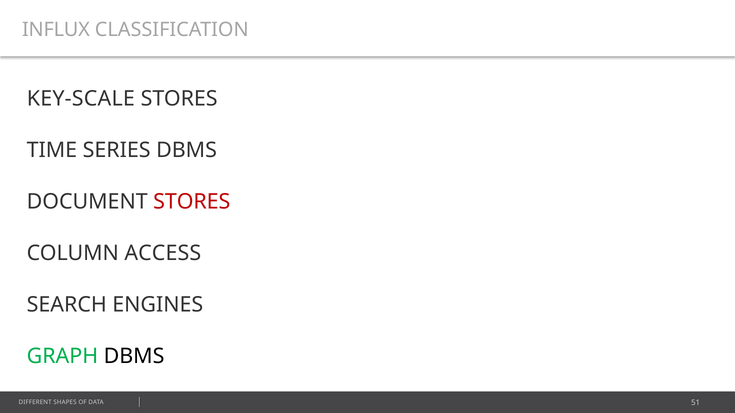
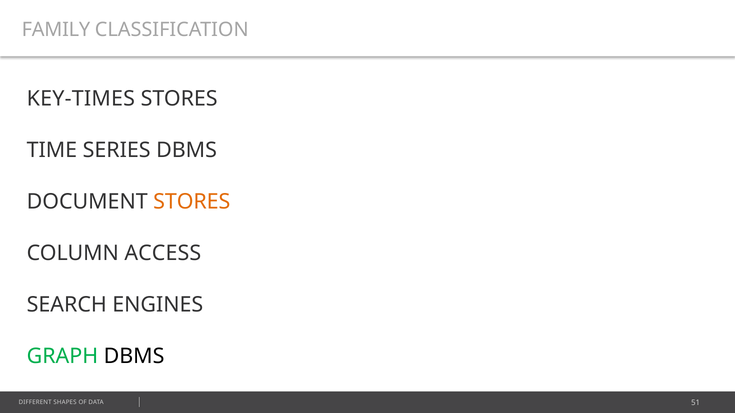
INFLUX: INFLUX -> FAMILY (56, 30)
KEY-SCALE: KEY-SCALE -> KEY-TIMES (81, 99)
STORES colour: red -> orange (192, 202)
